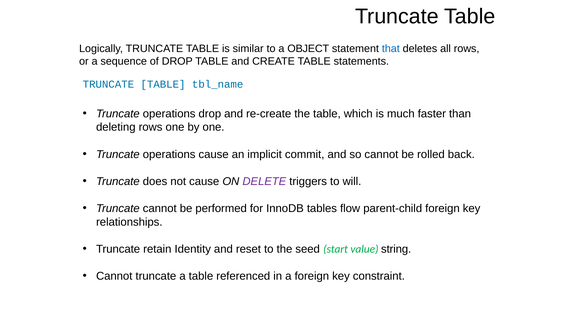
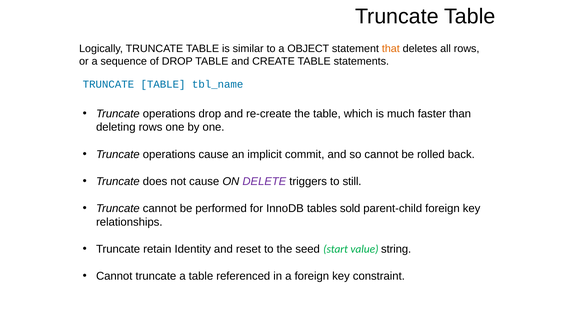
that colour: blue -> orange (391, 49)
will: will -> still (352, 182)
flow: flow -> sold (350, 209)
